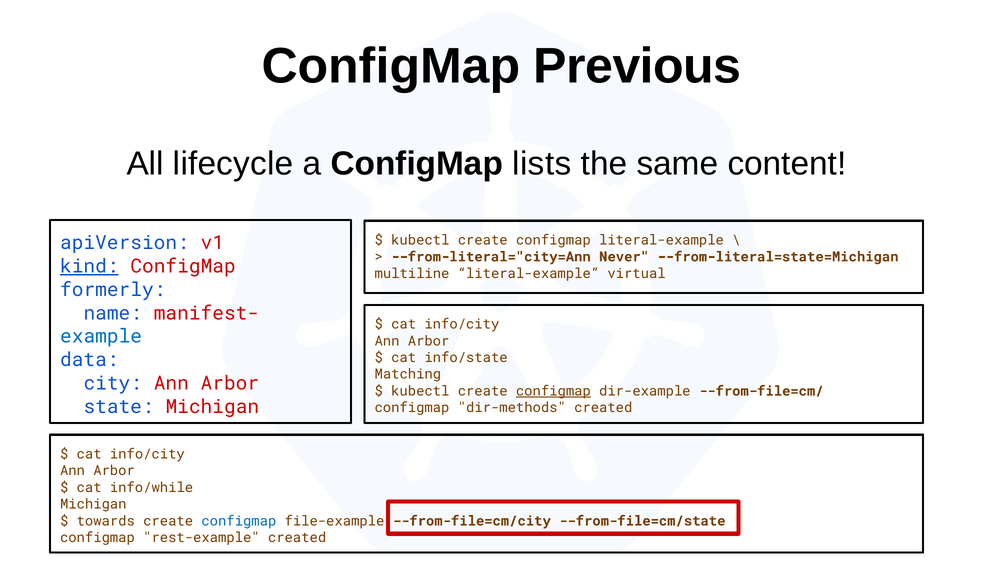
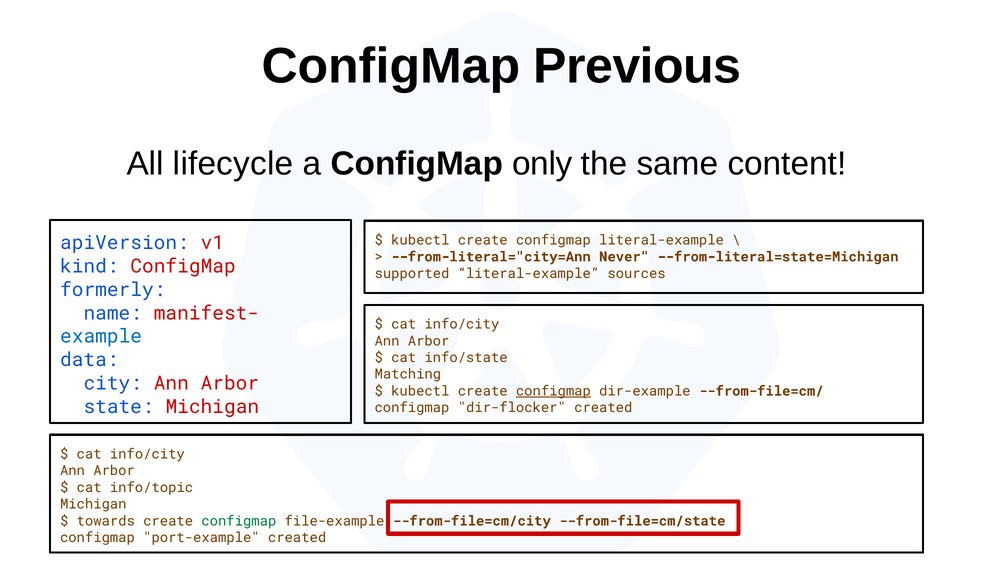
lists: lists -> only (542, 164)
kind underline: present -> none (89, 267)
multiline: multiline -> supported (412, 274)
virtual: virtual -> sources (637, 274)
dir-methods: dir-methods -> dir-flocker (512, 408)
info/while: info/while -> info/topic (152, 488)
configmap colour: blue -> green (239, 522)
rest-example: rest-example -> port-example (201, 538)
